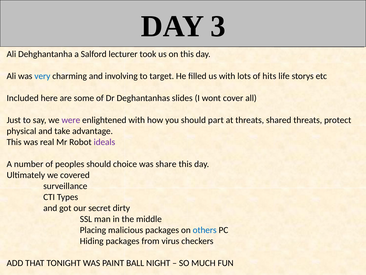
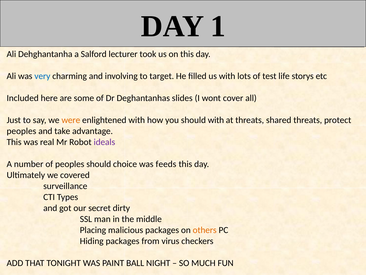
3: 3 -> 1 (218, 26)
hits: hits -> test (269, 76)
were colour: purple -> orange (71, 120)
should part: part -> with (216, 120)
physical: physical -> peoples (21, 131)
share: share -> feeds (166, 164)
others colour: blue -> orange (205, 230)
